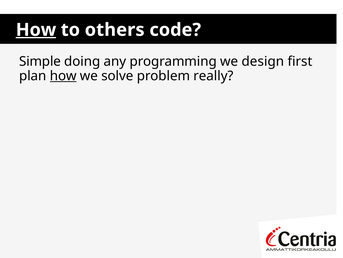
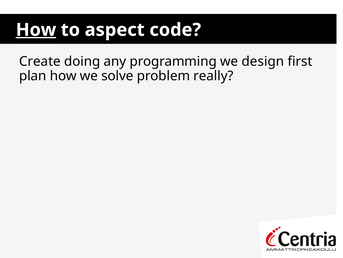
others: others -> aspect (115, 30)
Simple: Simple -> Create (40, 61)
how underline: present -> none (63, 76)
